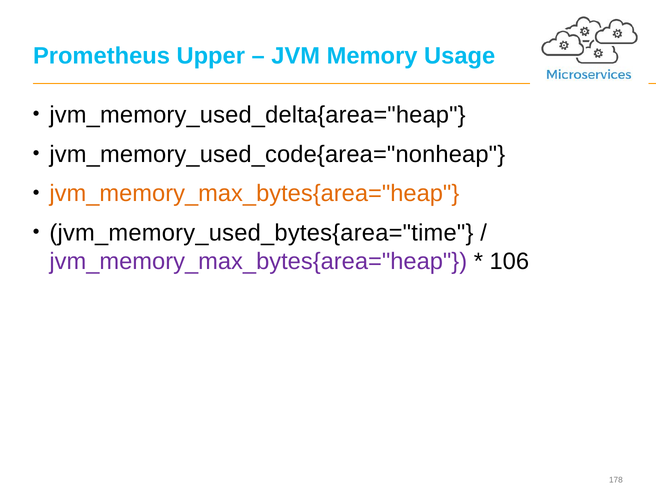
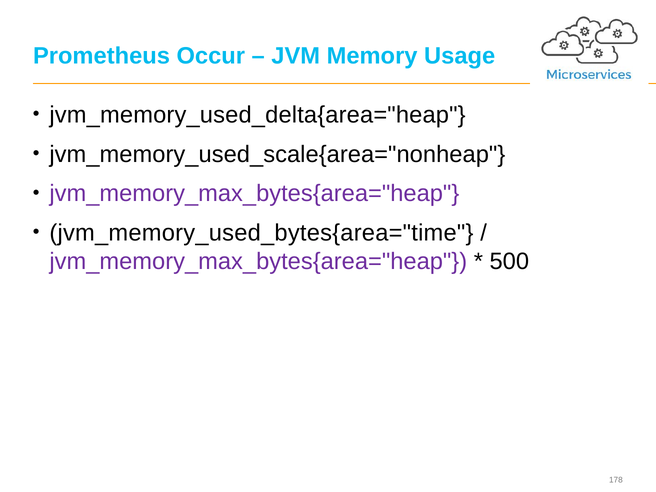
Upper: Upper -> Occur (211, 56)
jvm_memory_used_code{area="nonheap: jvm_memory_used_code{area="nonheap -> jvm_memory_used_scale{area="nonheap (277, 154)
jvm_memory_max_bytes{area="heap colour: orange -> purple (254, 194)
106: 106 -> 500 (509, 261)
